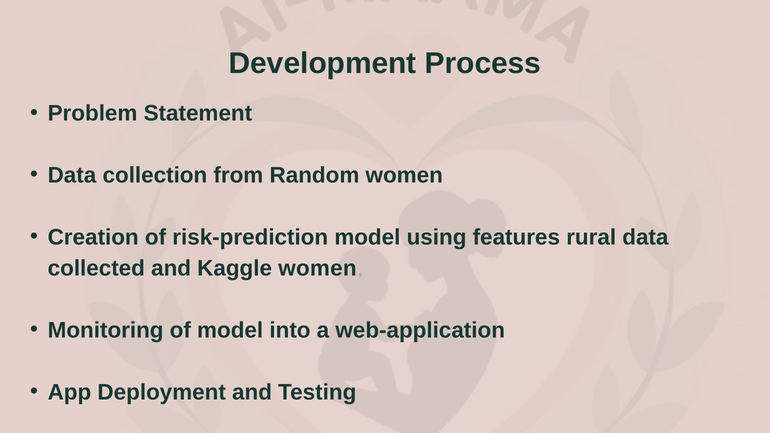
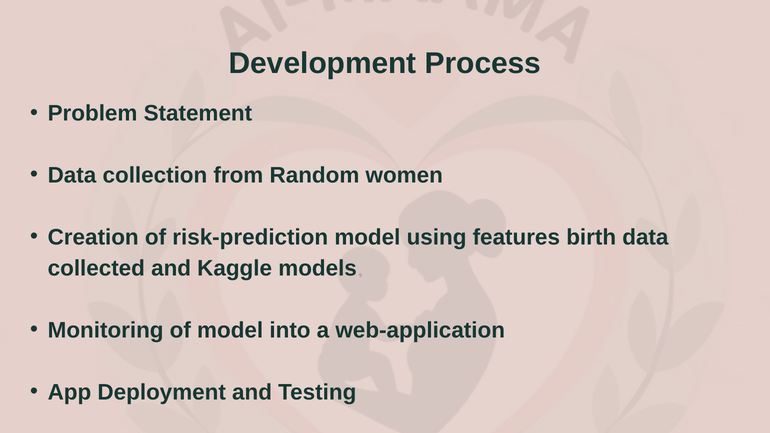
rural: rural -> birth (591, 237)
Kaggle women: women -> models (318, 268)
